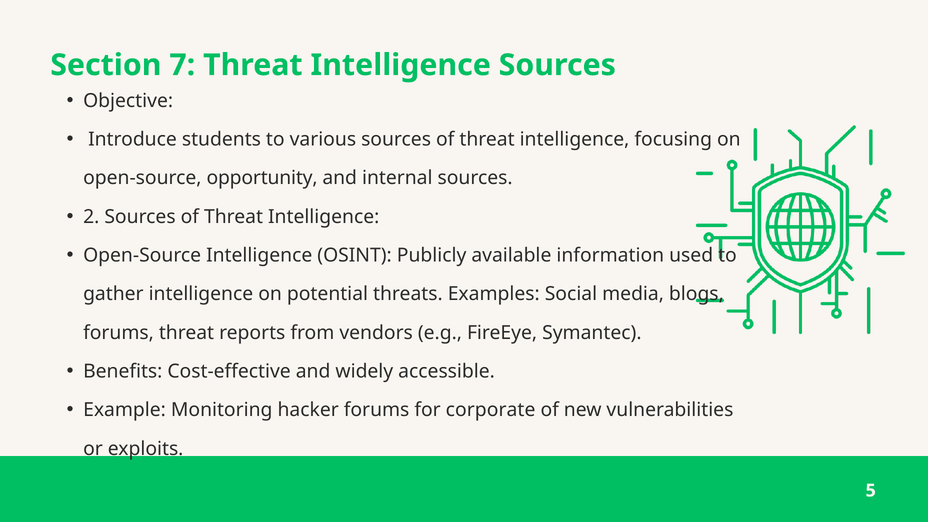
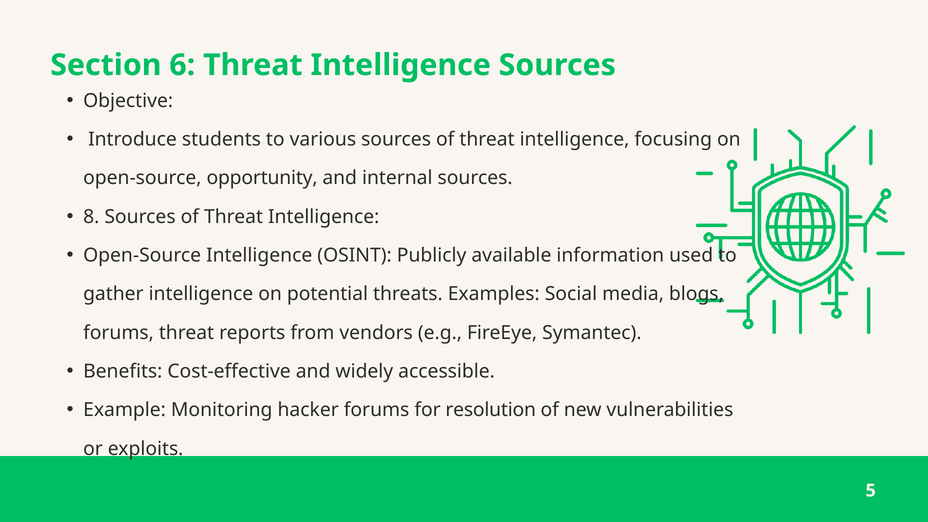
7: 7 -> 6 (182, 65)
2: 2 -> 8 (91, 217)
corporate: corporate -> resolution (491, 410)
